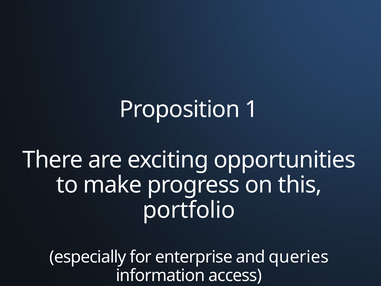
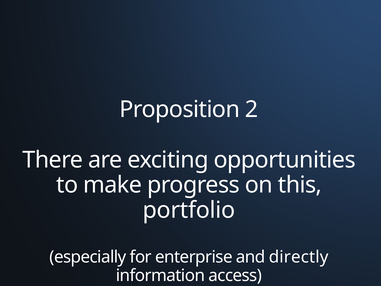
1: 1 -> 2 (252, 109)
queries: queries -> directly (299, 257)
